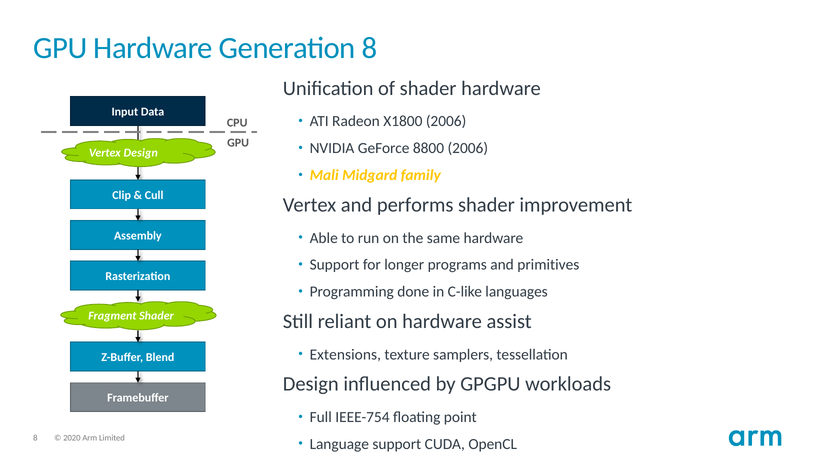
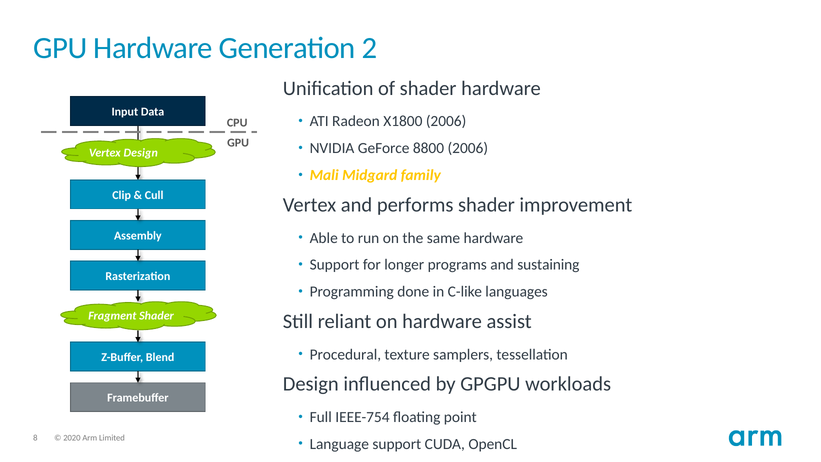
Generation 8: 8 -> 2 (369, 48)
primitives: primitives -> sustaining (548, 265)
Extensions: Extensions -> Procedural (345, 354)
